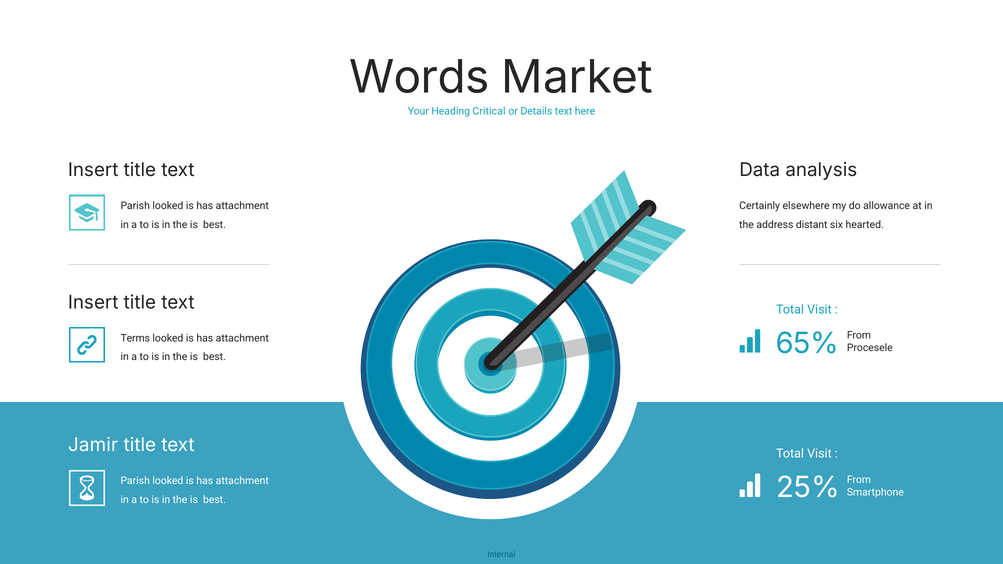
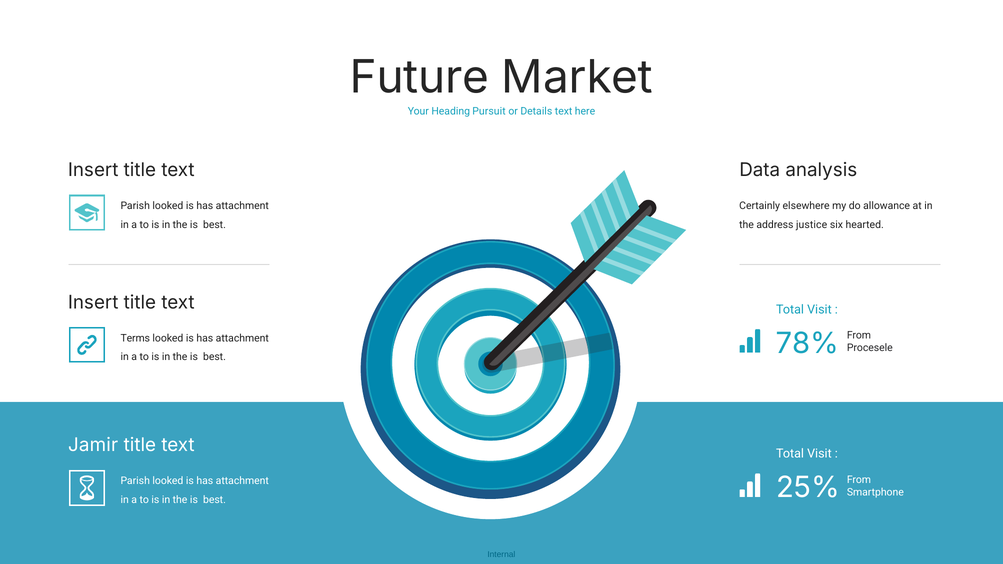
Words: Words -> Future (419, 78)
Critical: Critical -> Pursuit (489, 111)
distant: distant -> justice (812, 225)
65%: 65% -> 78% (807, 343)
